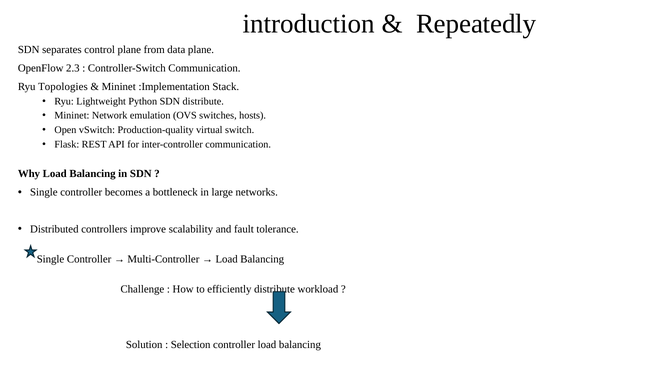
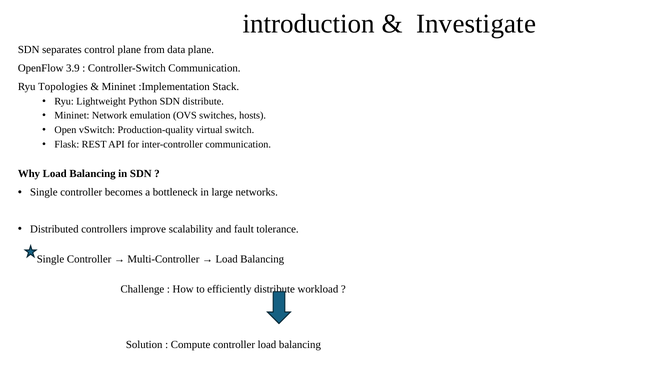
Repeatedly: Repeatedly -> Investigate (476, 24)
2.3: 2.3 -> 3.9 (73, 68)
Selection: Selection -> Compute (191, 345)
